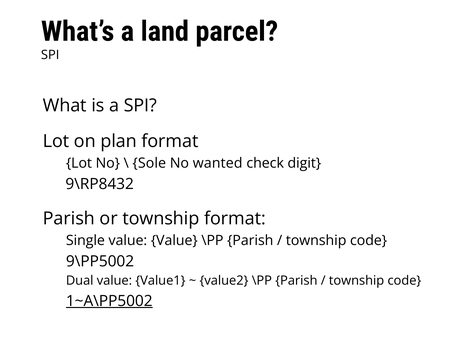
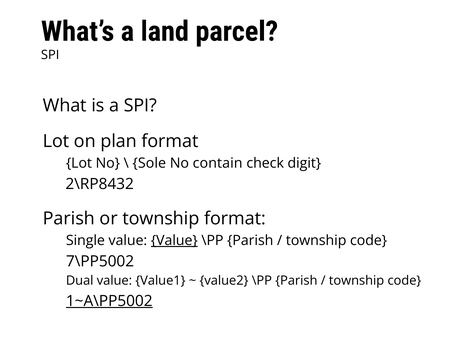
wanted: wanted -> contain (218, 163)
9\RP8432: 9\RP8432 -> 2\RP8432 (100, 184)
Value underline: none -> present (174, 240)
9\PP5002: 9\PP5002 -> 7\PP5002 (100, 261)
